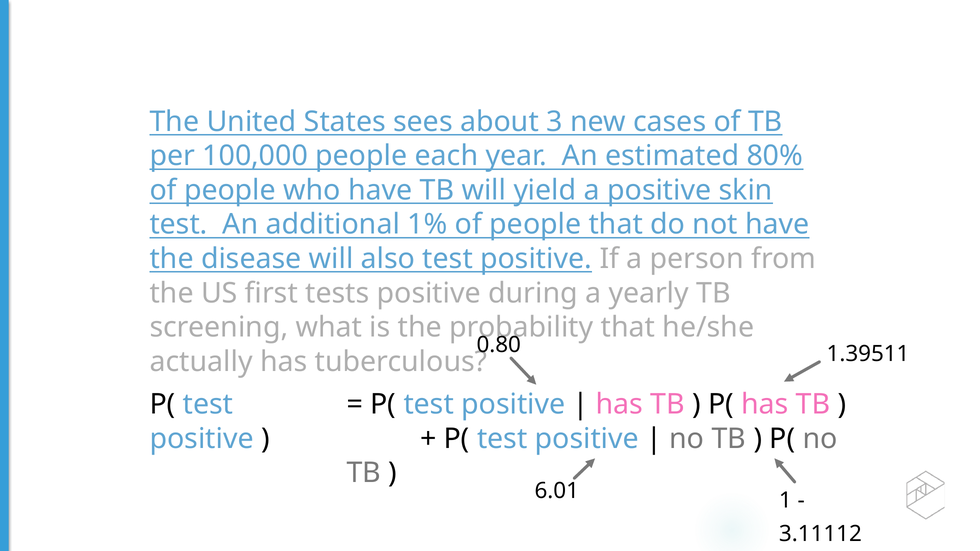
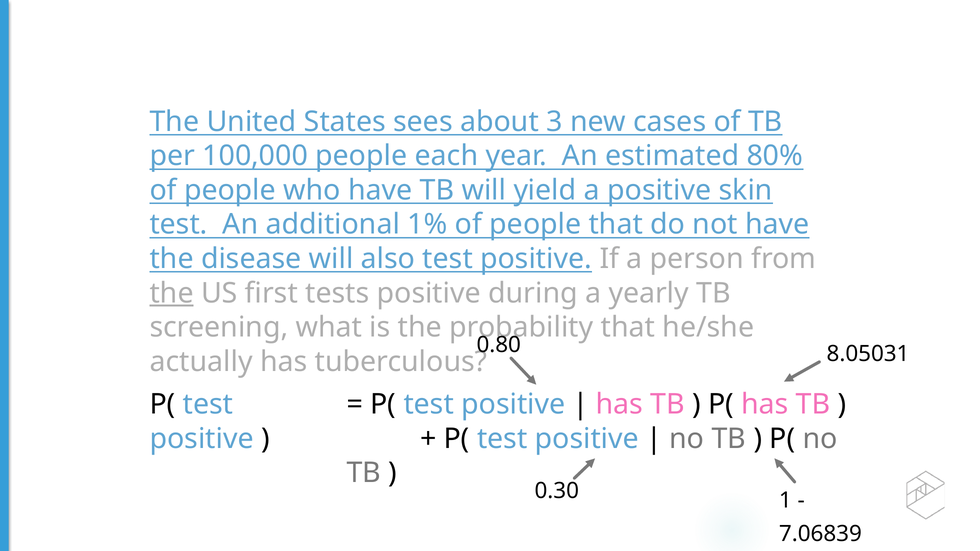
the underline: none -> present (172, 293)
1.39511: 1.39511 -> 8.05031 (868, 354)
6.01: 6.01 -> 0.30 (557, 491)
3.11112: 3.11112 -> 7.06839 (820, 534)
